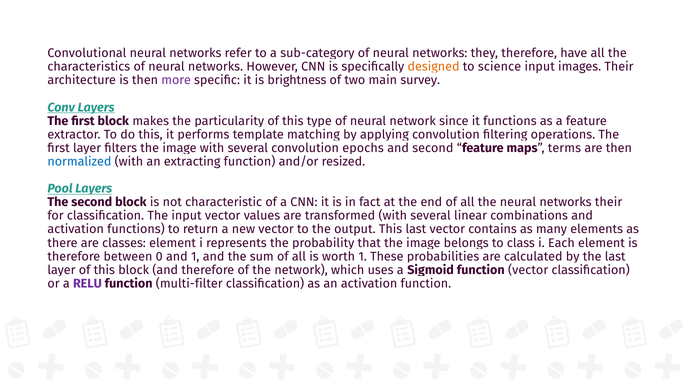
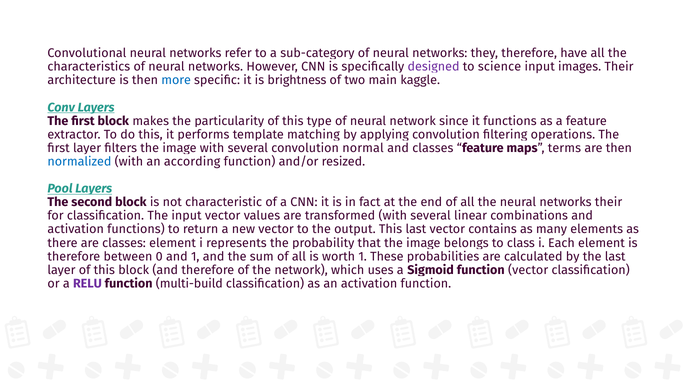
designed colour: orange -> purple (434, 67)
more colour: purple -> blue (176, 80)
survey: survey -> kaggle (420, 80)
epochs: epochs -> normal (363, 148)
and second: second -> classes (433, 148)
extracting: extracting -> according (192, 162)
multi-filter: multi-filter -> multi-build (189, 284)
